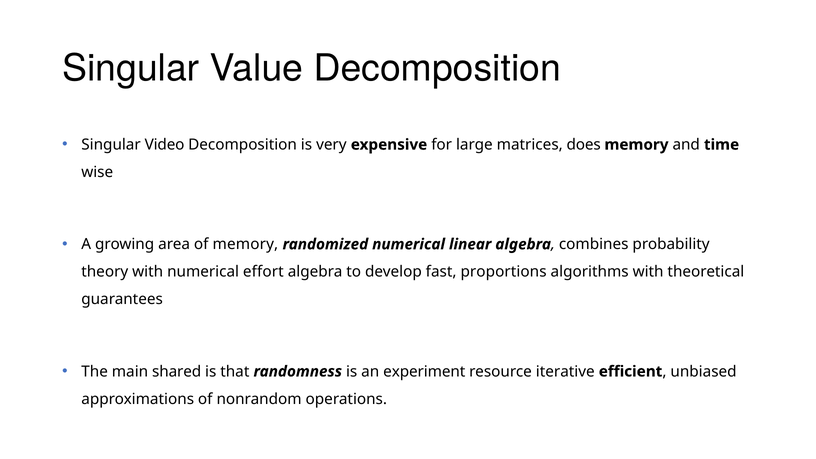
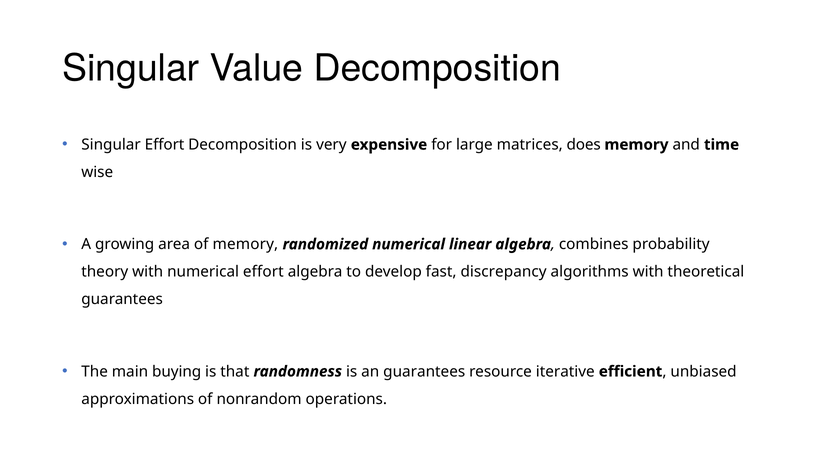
Singular Video: Video -> Effort (165, 145)
proportions: proportions -> discrepancy (504, 272)
shared: shared -> buying (177, 371)
an experiment: experiment -> guarantees (424, 371)
